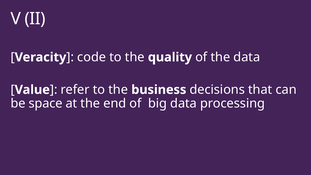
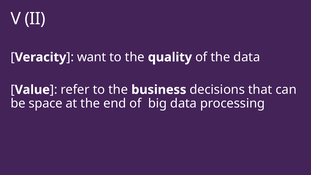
code: code -> want (92, 57)
